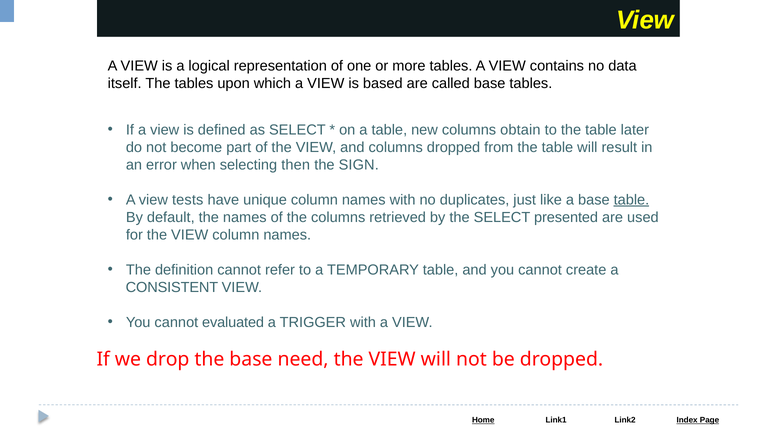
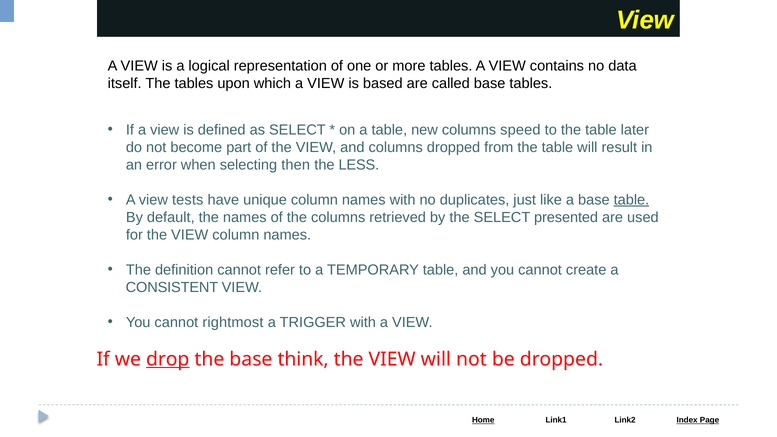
obtain: obtain -> speed (520, 130)
SIGN: SIGN -> LESS (359, 165)
evaluated: evaluated -> rightmost (233, 322)
drop underline: none -> present (168, 359)
need: need -> think (303, 359)
